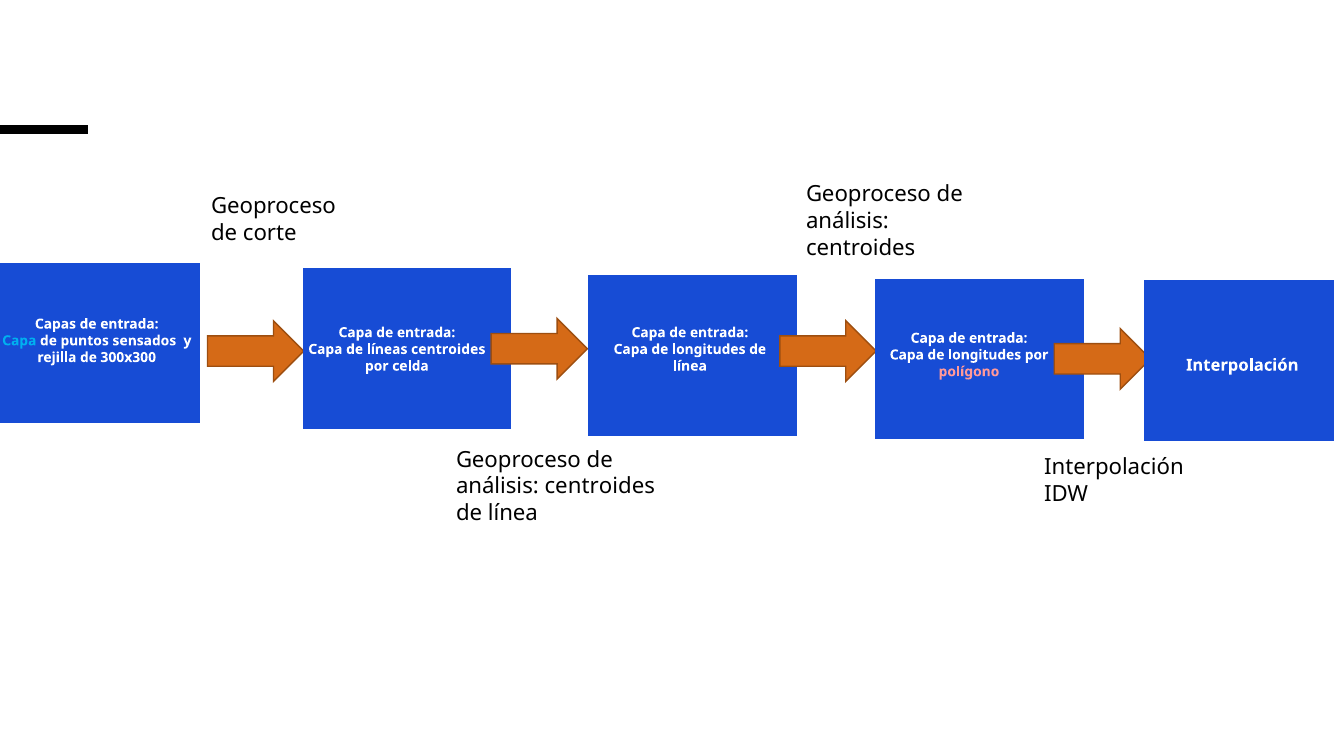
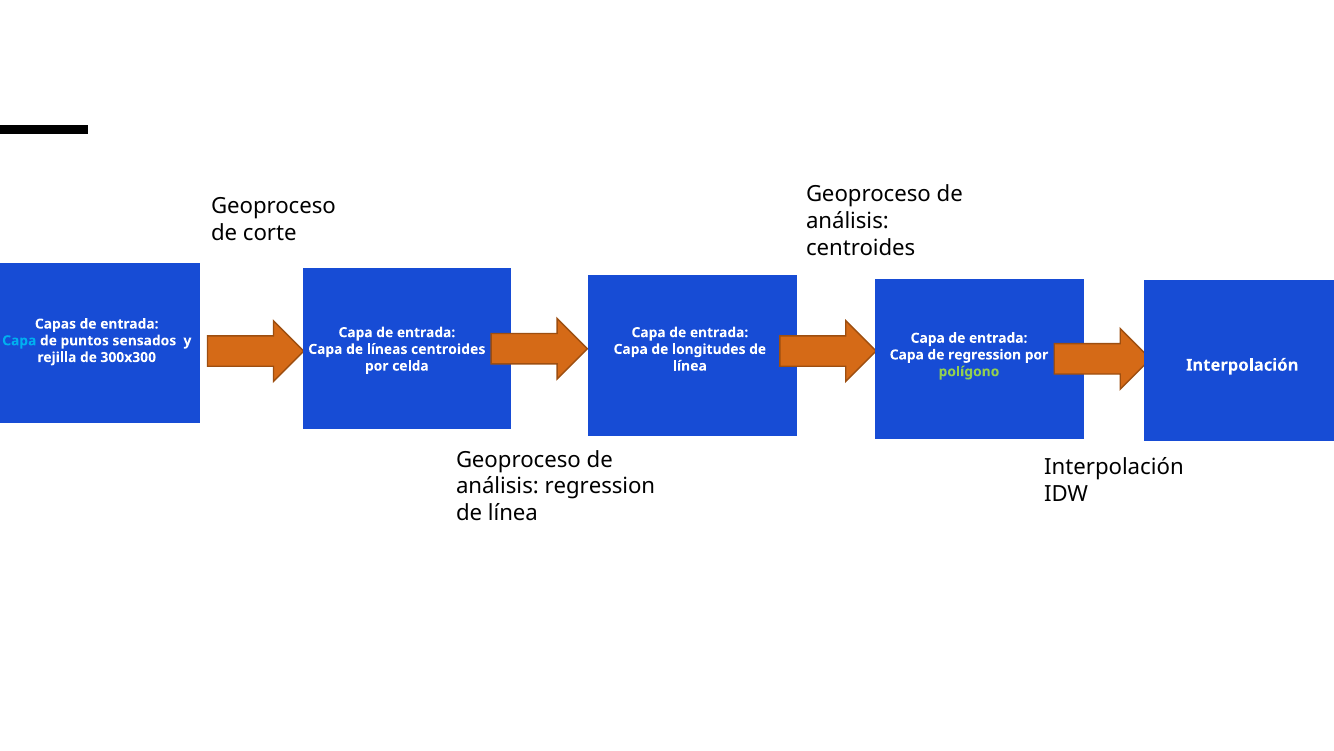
longitudes: longitudes -> regression (985, 355)
polígono colour: pink -> light green (969, 371)
centroides: centroides -> regression (600, 486)
